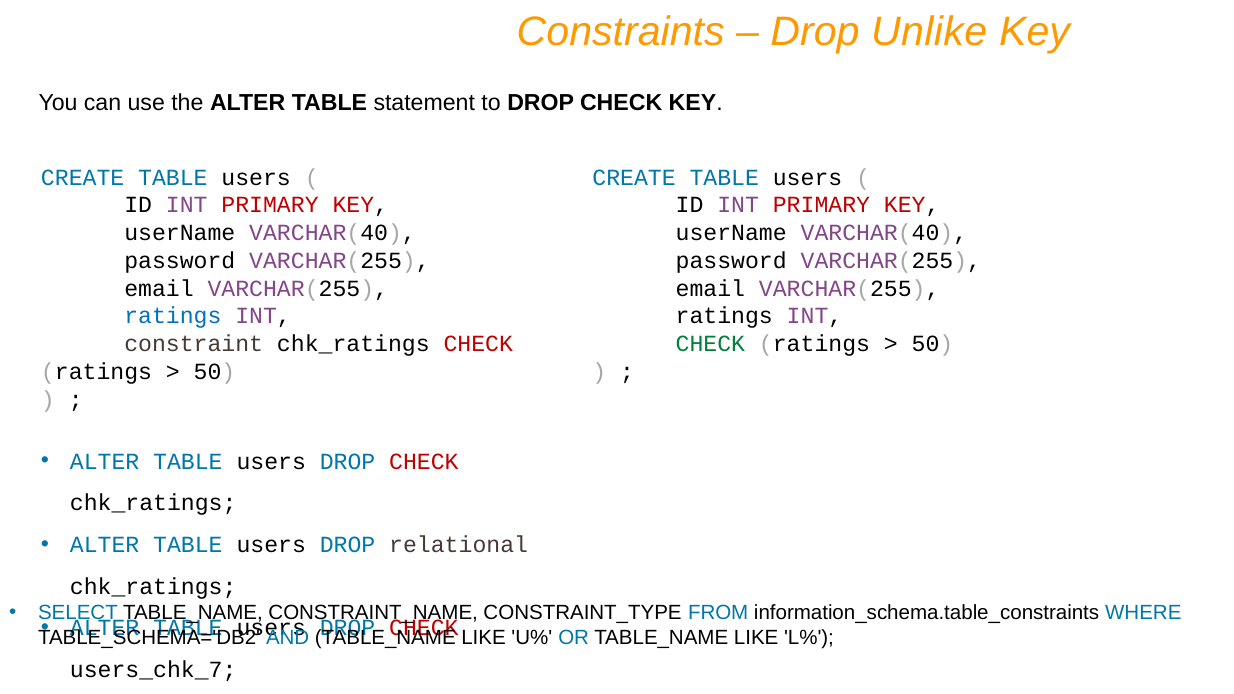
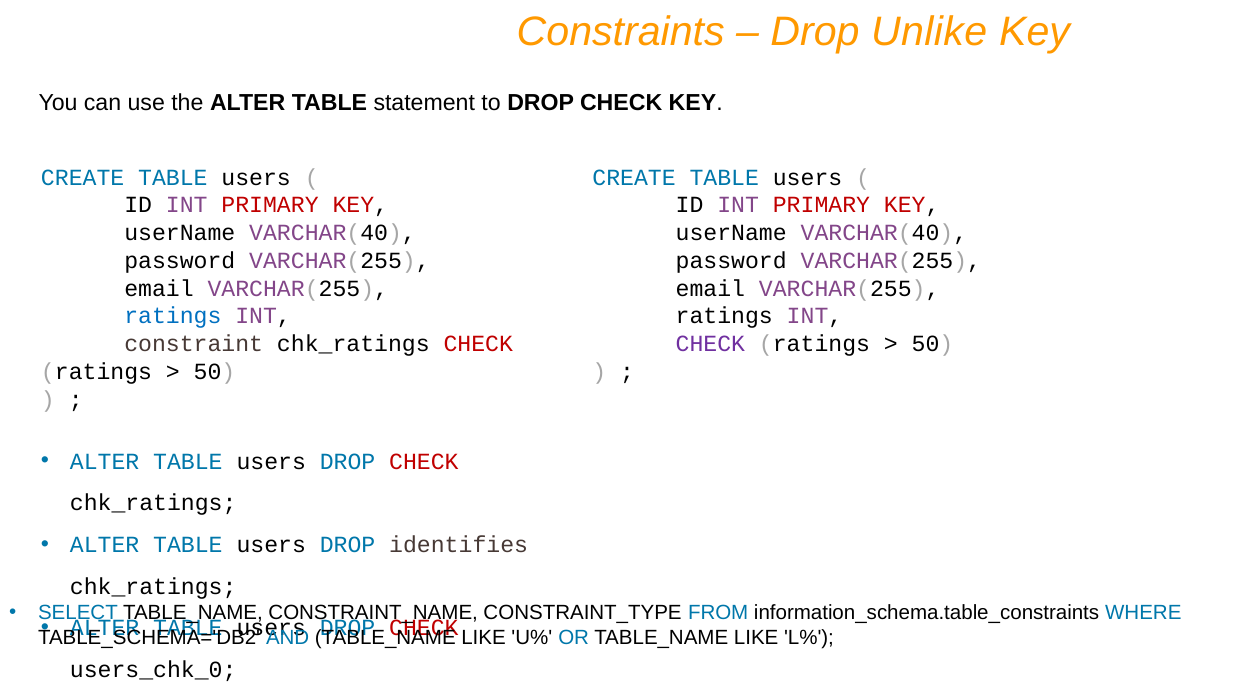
CHECK colour: green -> purple (710, 344)
relational: relational -> identifies (459, 545)
users_chk_7: users_chk_7 -> users_chk_0 (153, 670)
